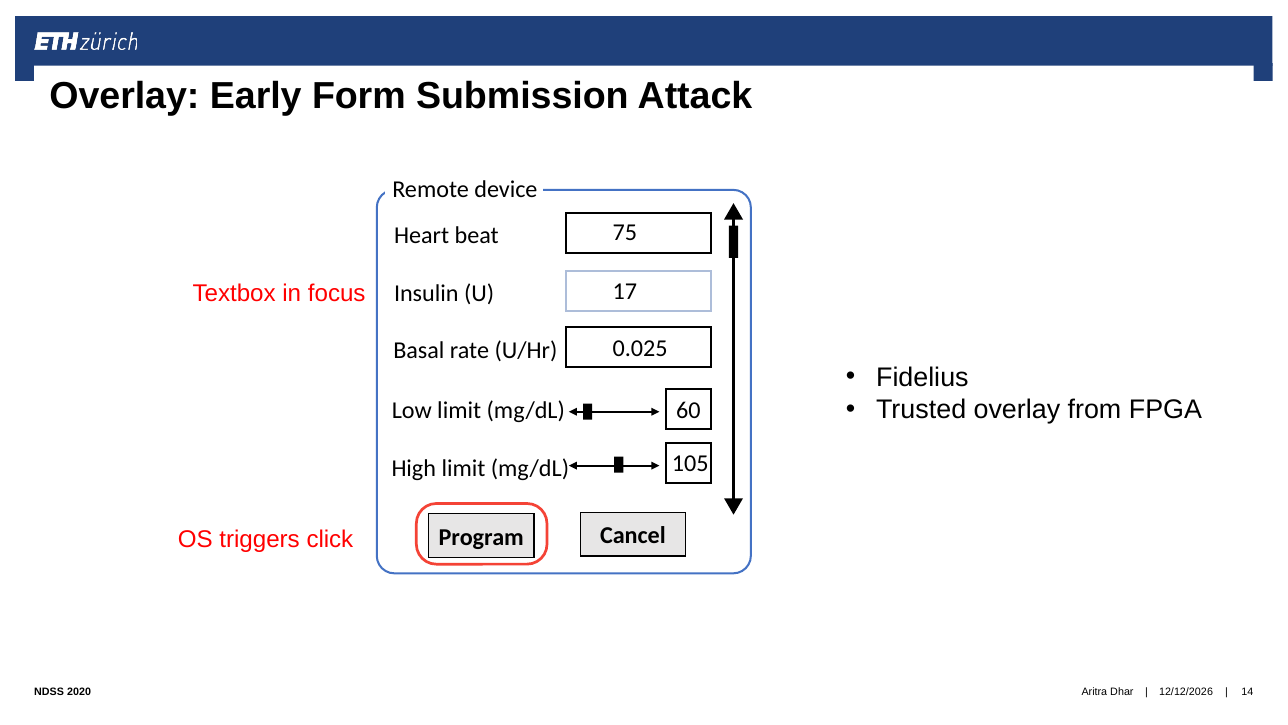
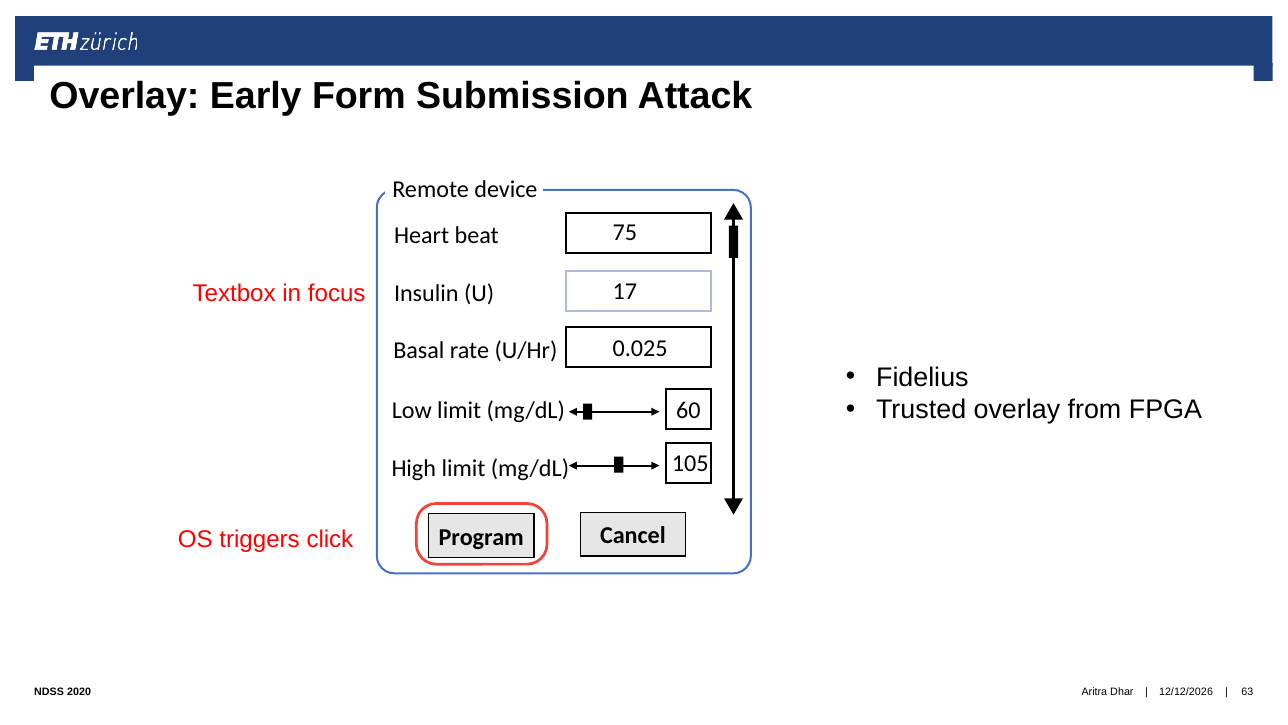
14: 14 -> 63 (1247, 692)
